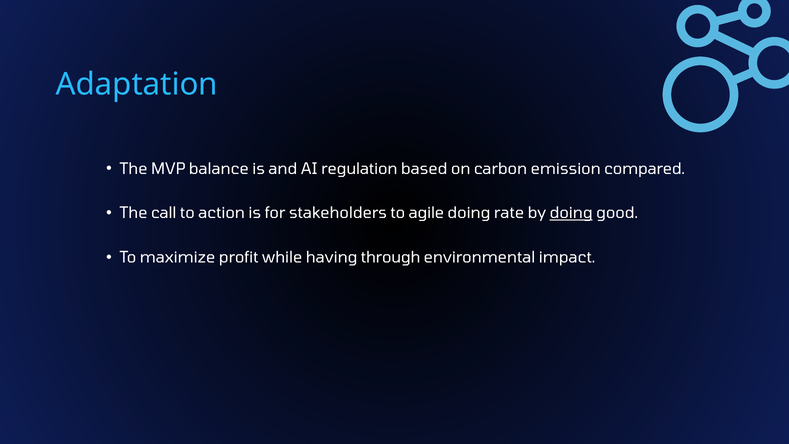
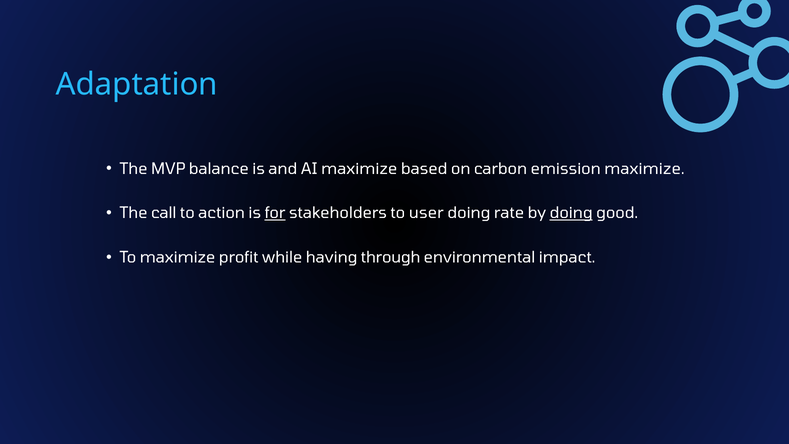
AI regulation: regulation -> maximize (359, 169)
emission compared: compared -> maximize (644, 169)
for underline: none -> present (275, 213)
agile: agile -> user (426, 213)
